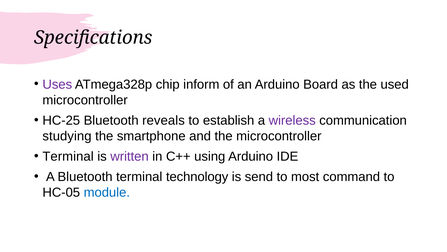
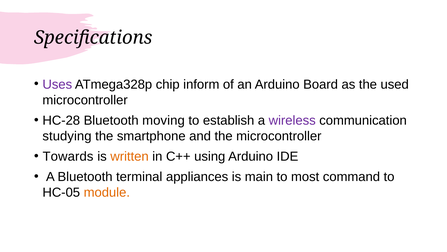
HC-25: HC-25 -> HC-28 (61, 120)
reveals: reveals -> moving (163, 120)
Terminal: Terminal -> Towards (68, 156)
written colour: purple -> orange (130, 156)
technology: technology -> appliances (197, 176)
send: send -> main (259, 176)
module colour: blue -> orange (107, 192)
